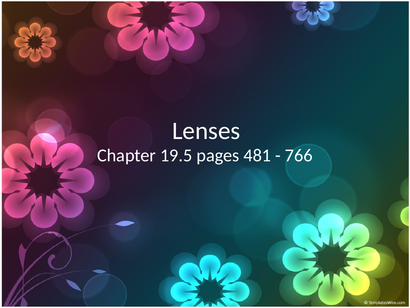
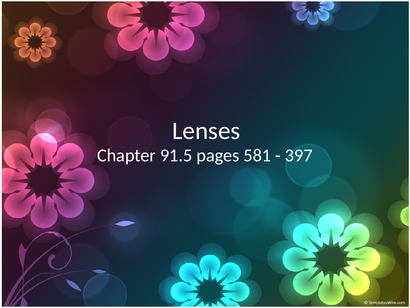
19.5: 19.5 -> 91.5 (176, 155)
481: 481 -> 581 (257, 155)
766: 766 -> 397 (299, 155)
